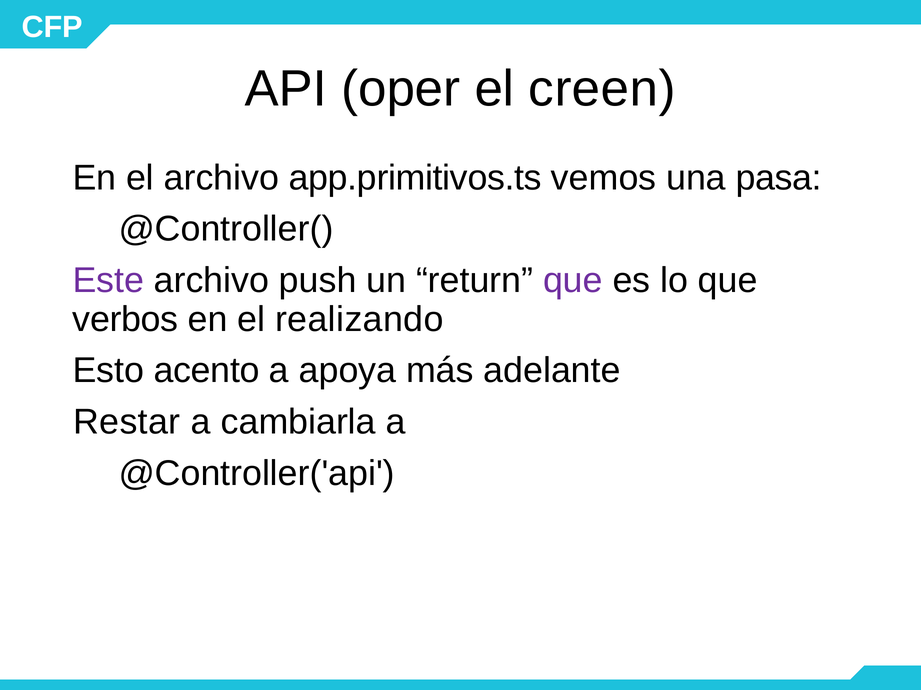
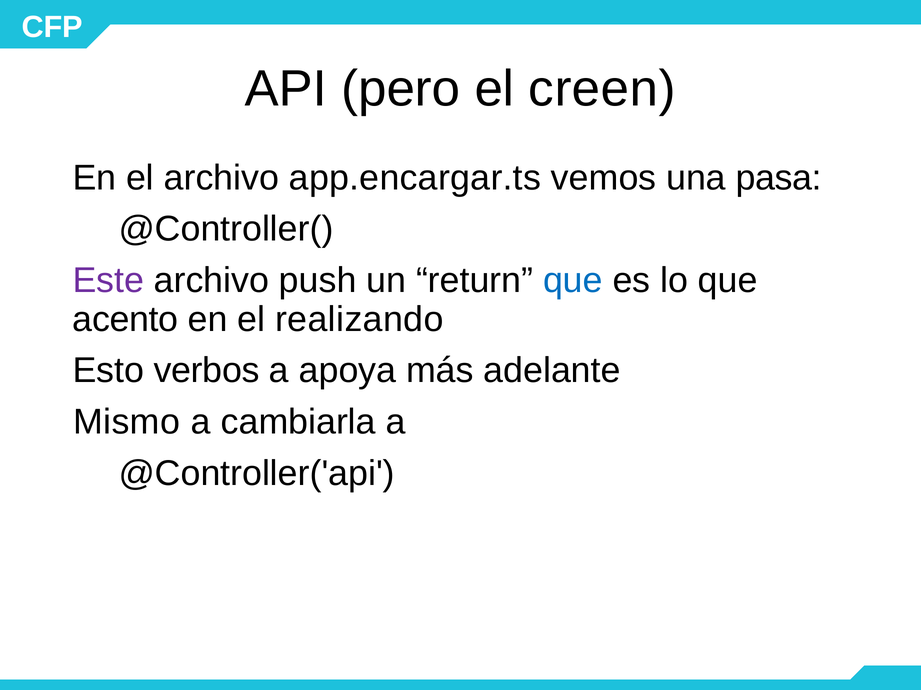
oper: oper -> pero (401, 89)
app.primitivos.ts: app.primitivos.ts -> app.encargar.ts (415, 178)
que colour: purple -> blue (573, 281)
verbos: verbos -> acento (125, 320)
acento: acento -> verbos (207, 371)
Restar: Restar -> Mismo (127, 423)
